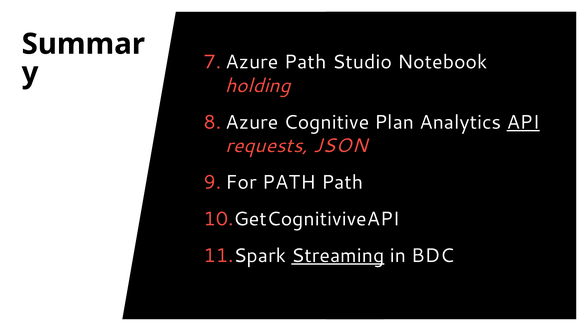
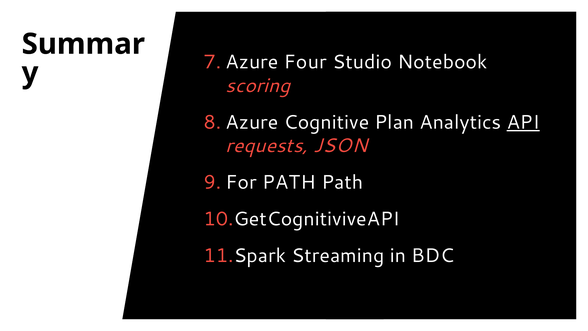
Path: Path -> Four (305, 62)
holding: holding -> scoring (258, 86)
Streaming underline: present -> none (338, 255)
